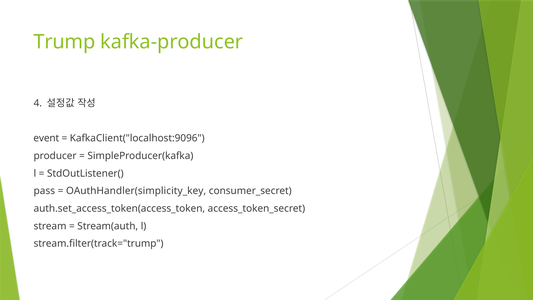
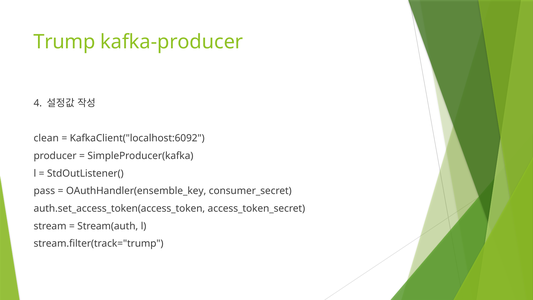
event: event -> clean (46, 138)
KafkaClient("localhost:9096: KafkaClient("localhost:9096 -> KafkaClient("localhost:6092 (137, 138)
OAuthHandler(simplicity_key: OAuthHandler(simplicity_key -> OAuthHandler(ensemble_key (136, 191)
